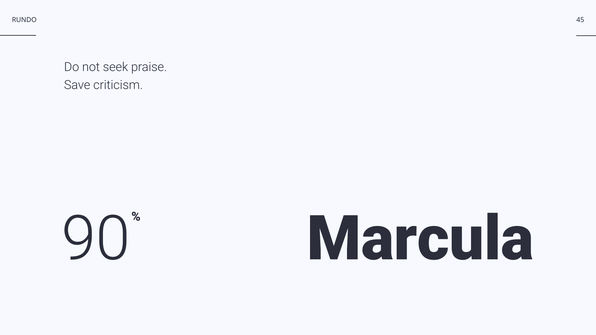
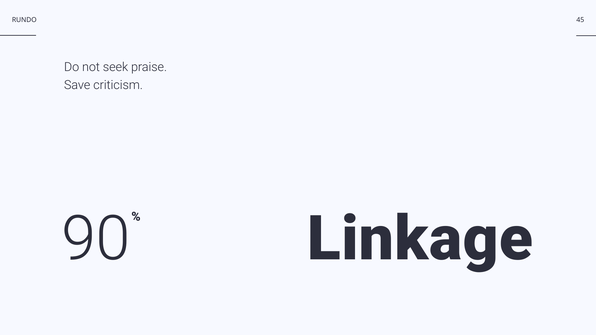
Marcula: Marcula -> Linkage (420, 239)
